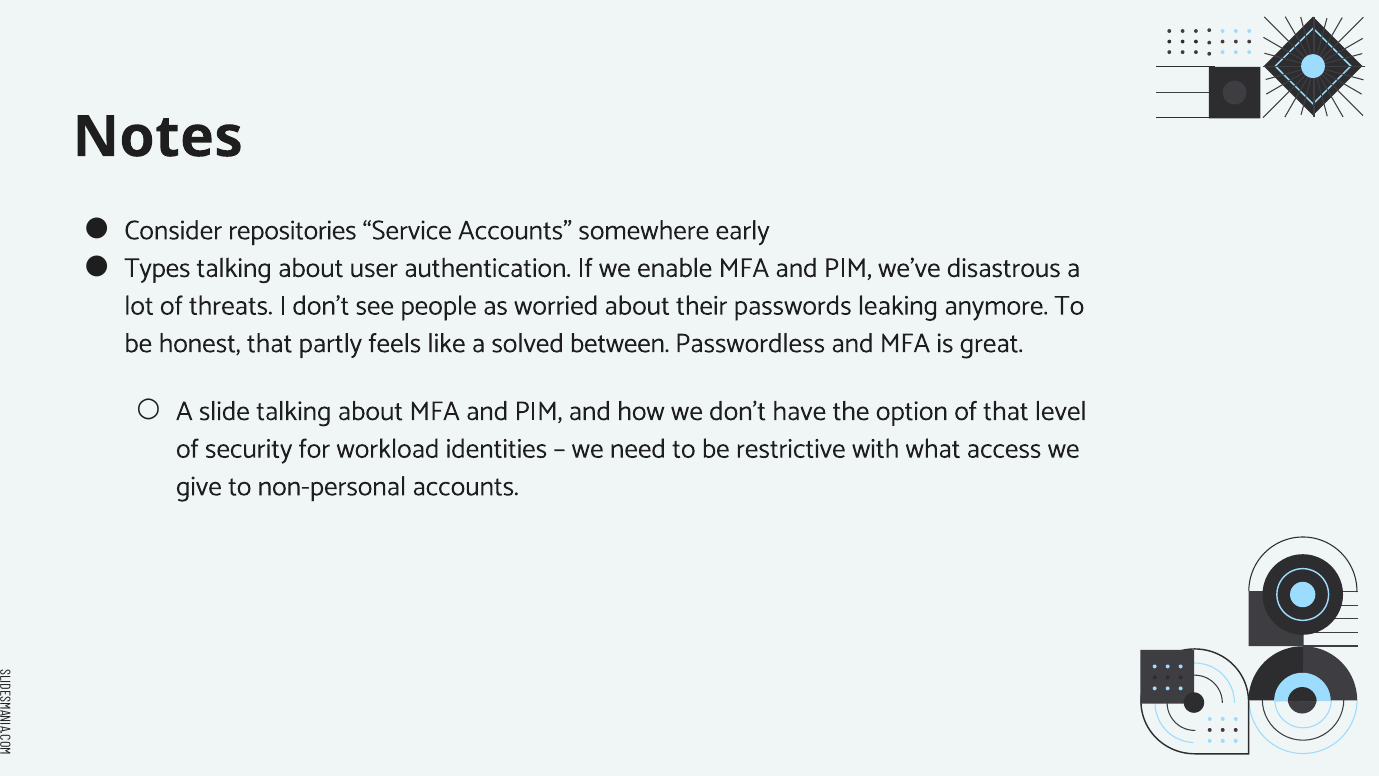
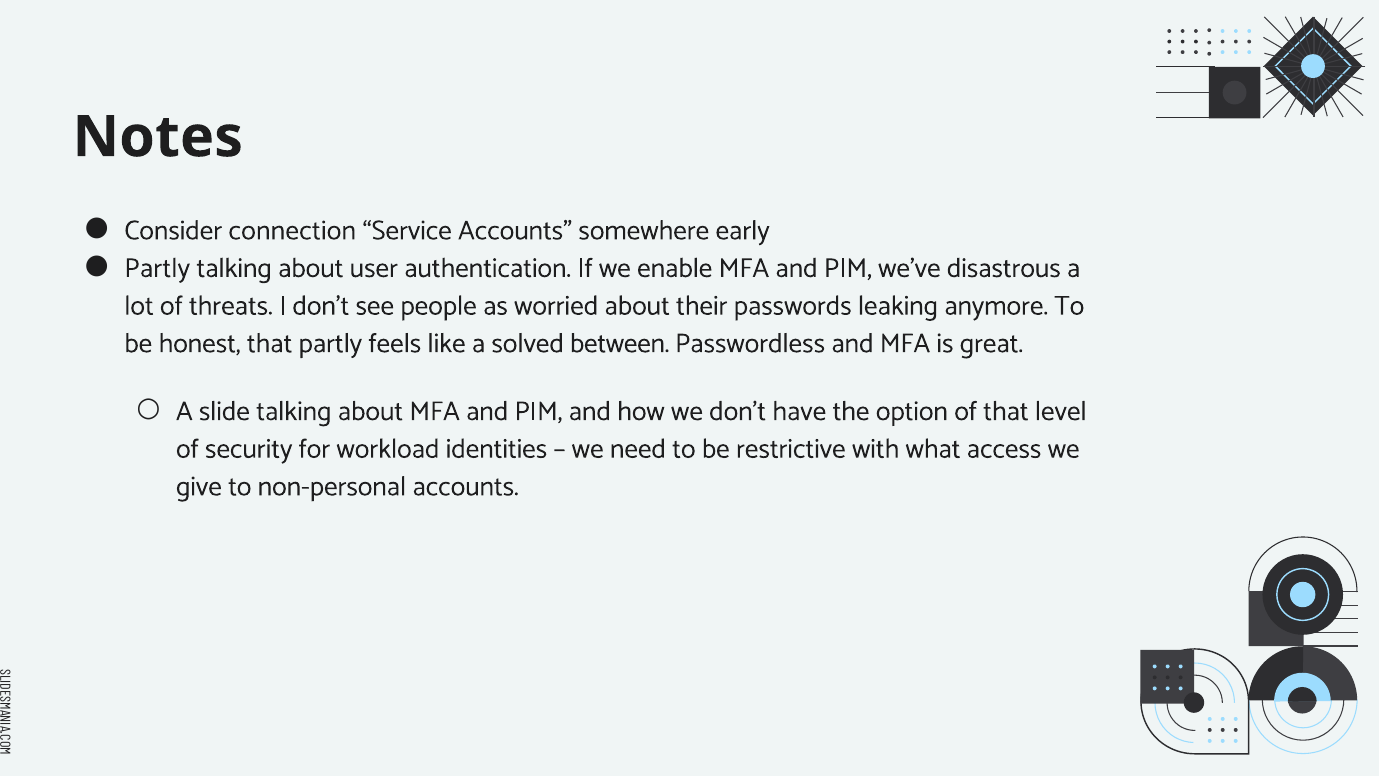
repositories: repositories -> connection (292, 230)
Types: Types -> Partly (157, 268)
